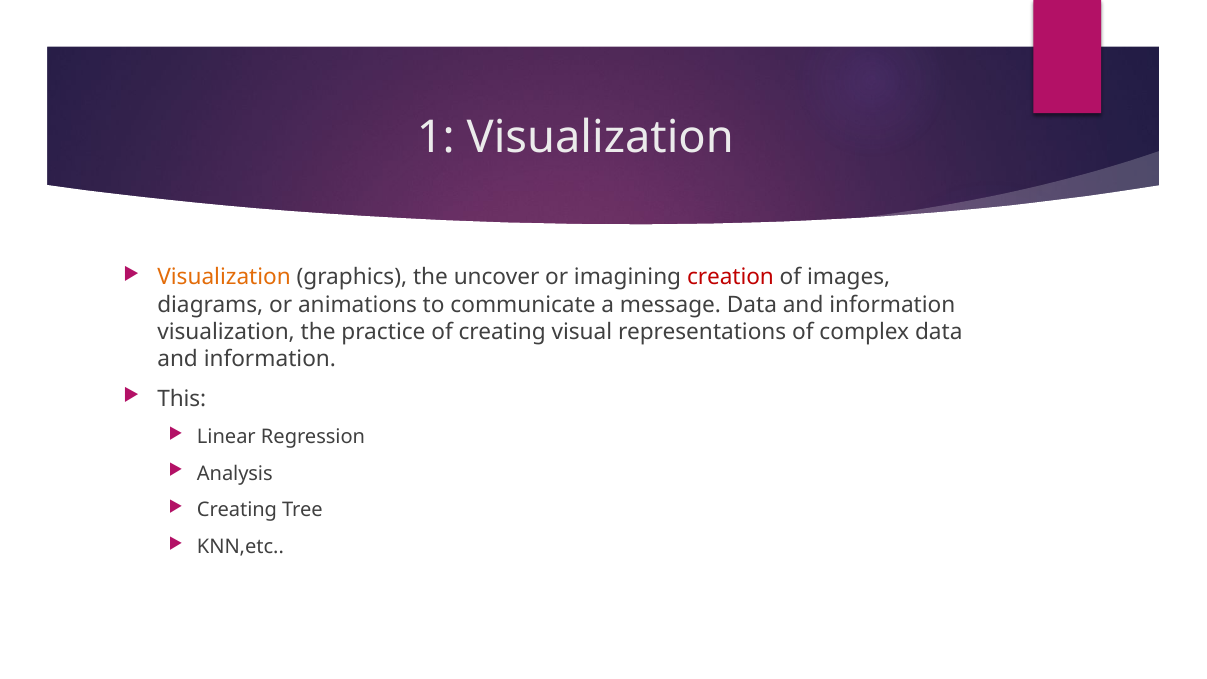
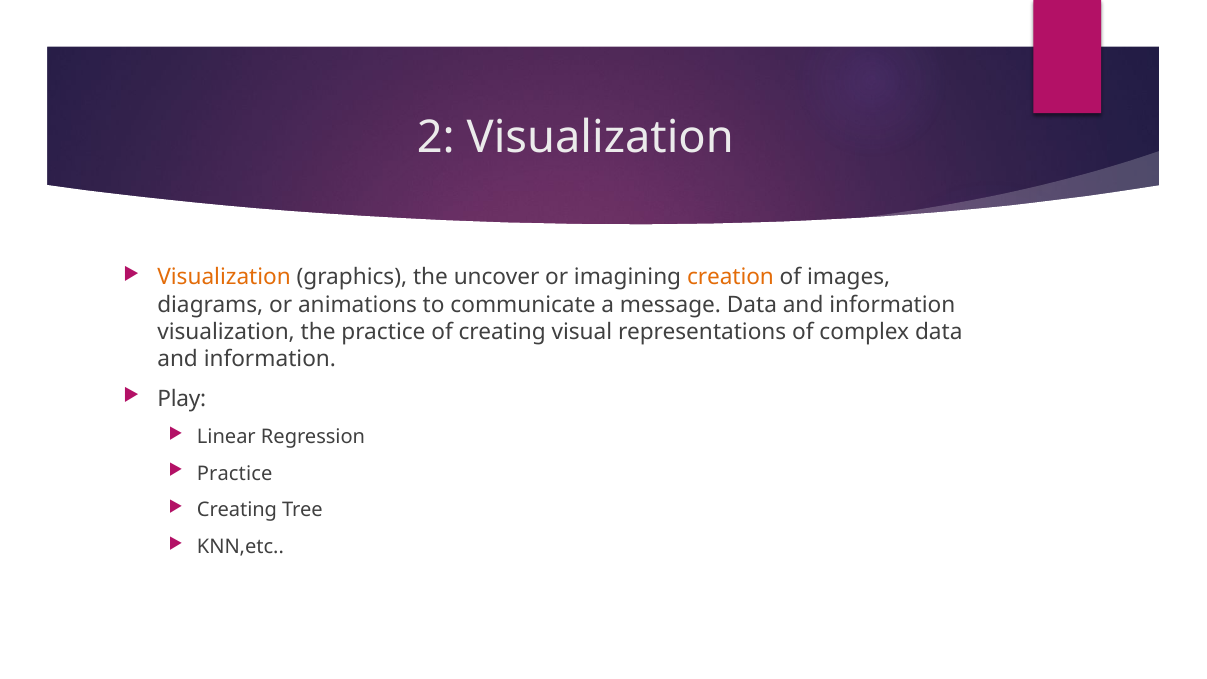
1: 1 -> 2 (436, 138)
creation colour: red -> orange (730, 277)
This: This -> Play (182, 399)
Analysis: Analysis -> Practice (235, 473)
